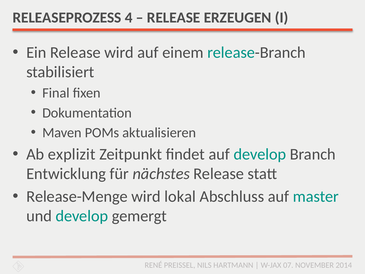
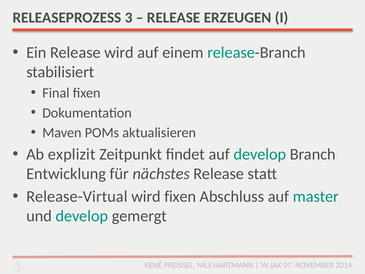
4: 4 -> 3 (129, 18)
Release-Menge: Release-Menge -> Release-Virtual (77, 196)
wird lokal: lokal -> fixen (180, 196)
